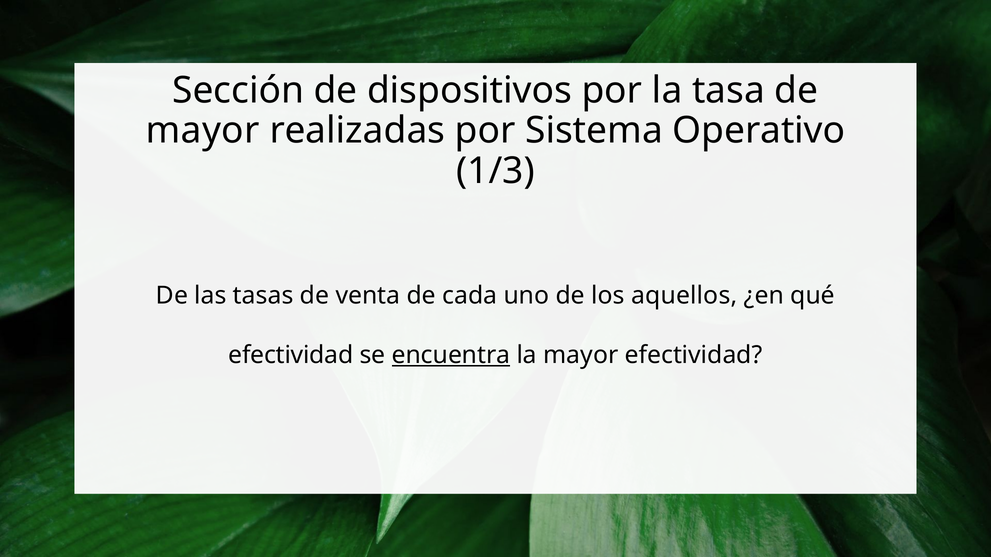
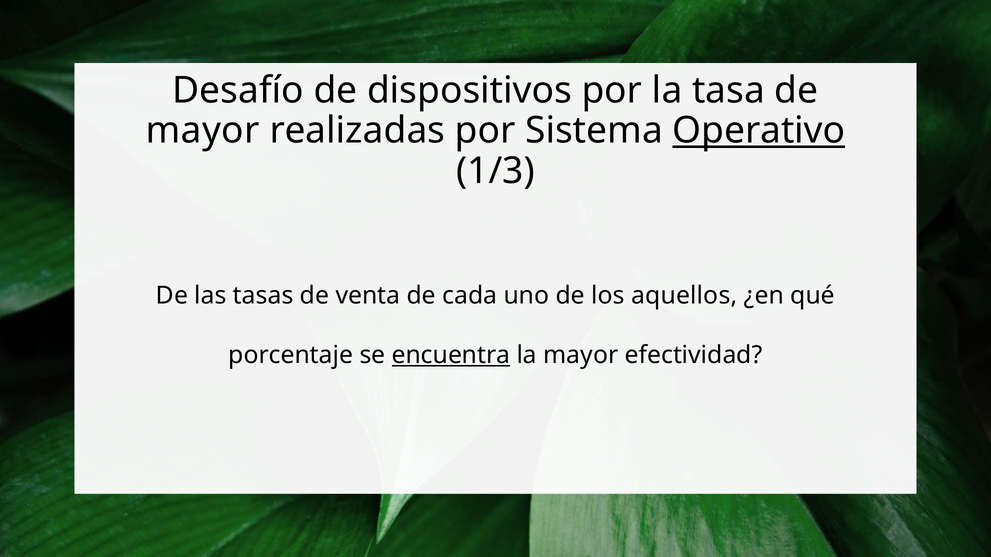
Sección: Sección -> Desafío (238, 91)
Operativo underline: none -> present (759, 131)
efectividad: efectividad -> porcentaje (291, 355)
